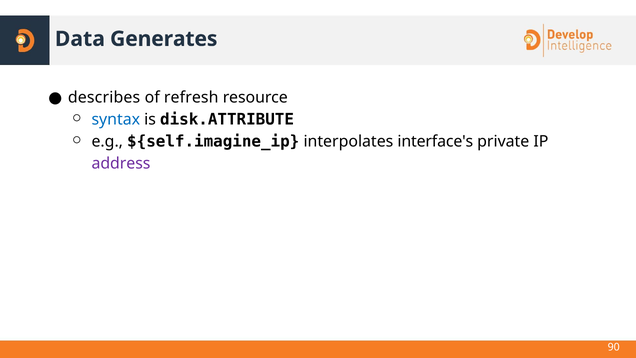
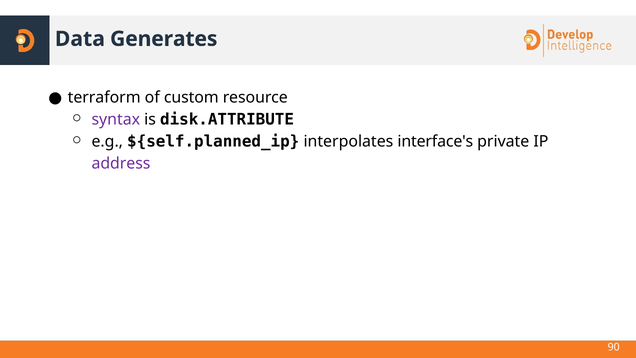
describes: describes -> terraform (104, 98)
refresh: refresh -> custom (191, 98)
syntax colour: blue -> purple (116, 119)
${self.imagine_ip: ${self.imagine_ip -> ${self.planned_ip (213, 141)
